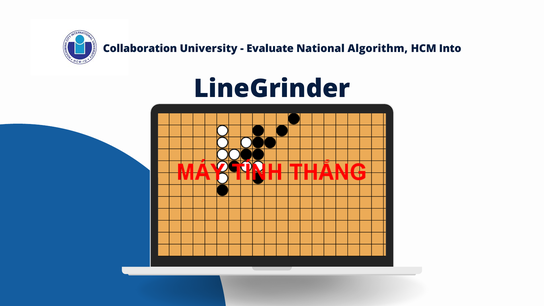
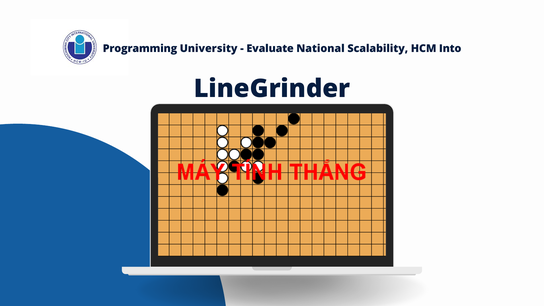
Collaboration: Collaboration -> Programming (140, 49)
Algorithm: Algorithm -> Scalability (378, 49)
